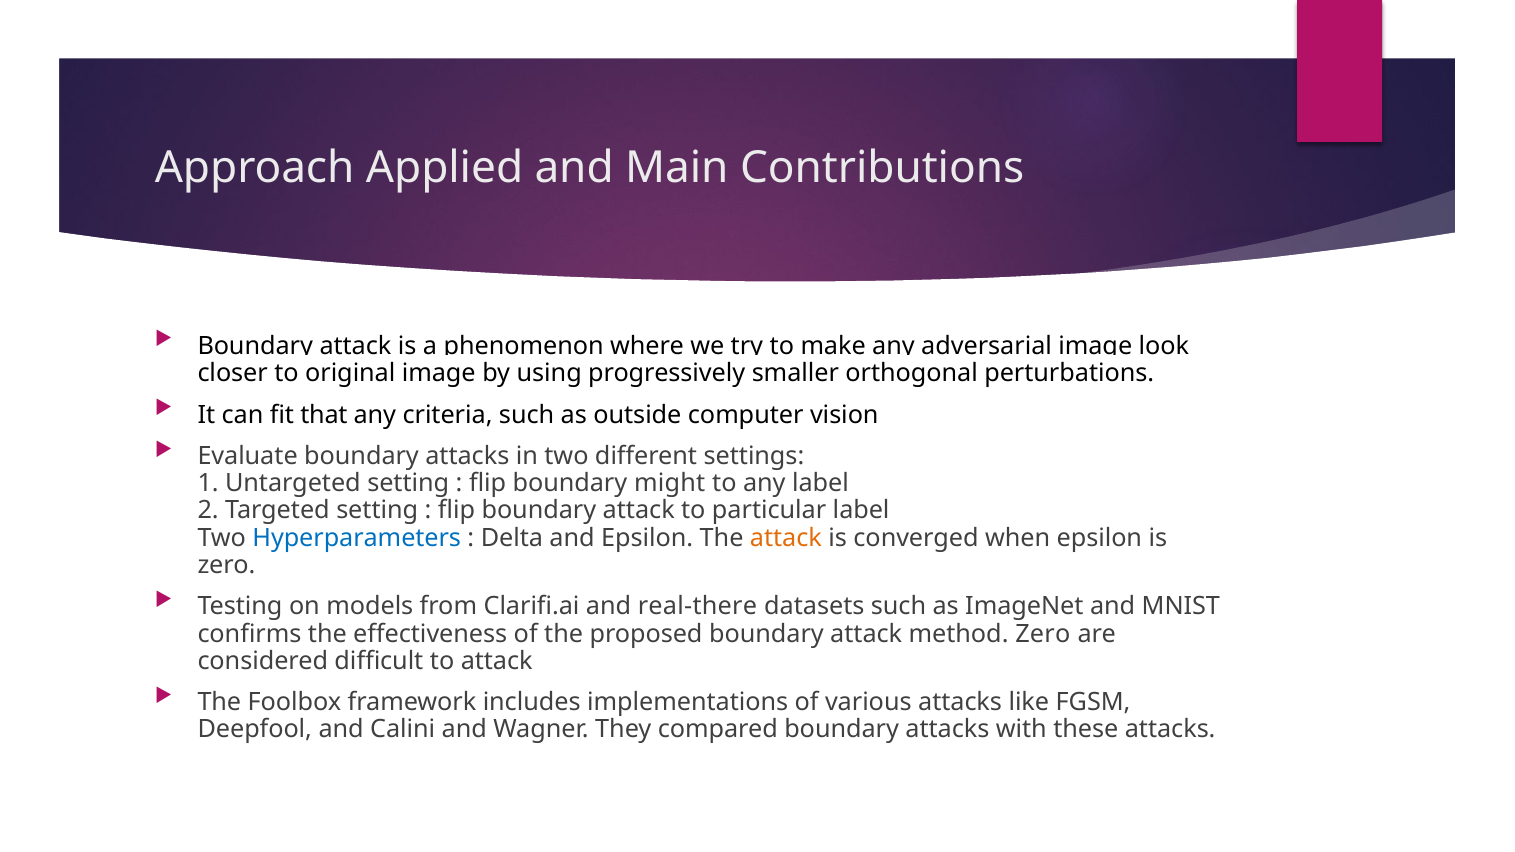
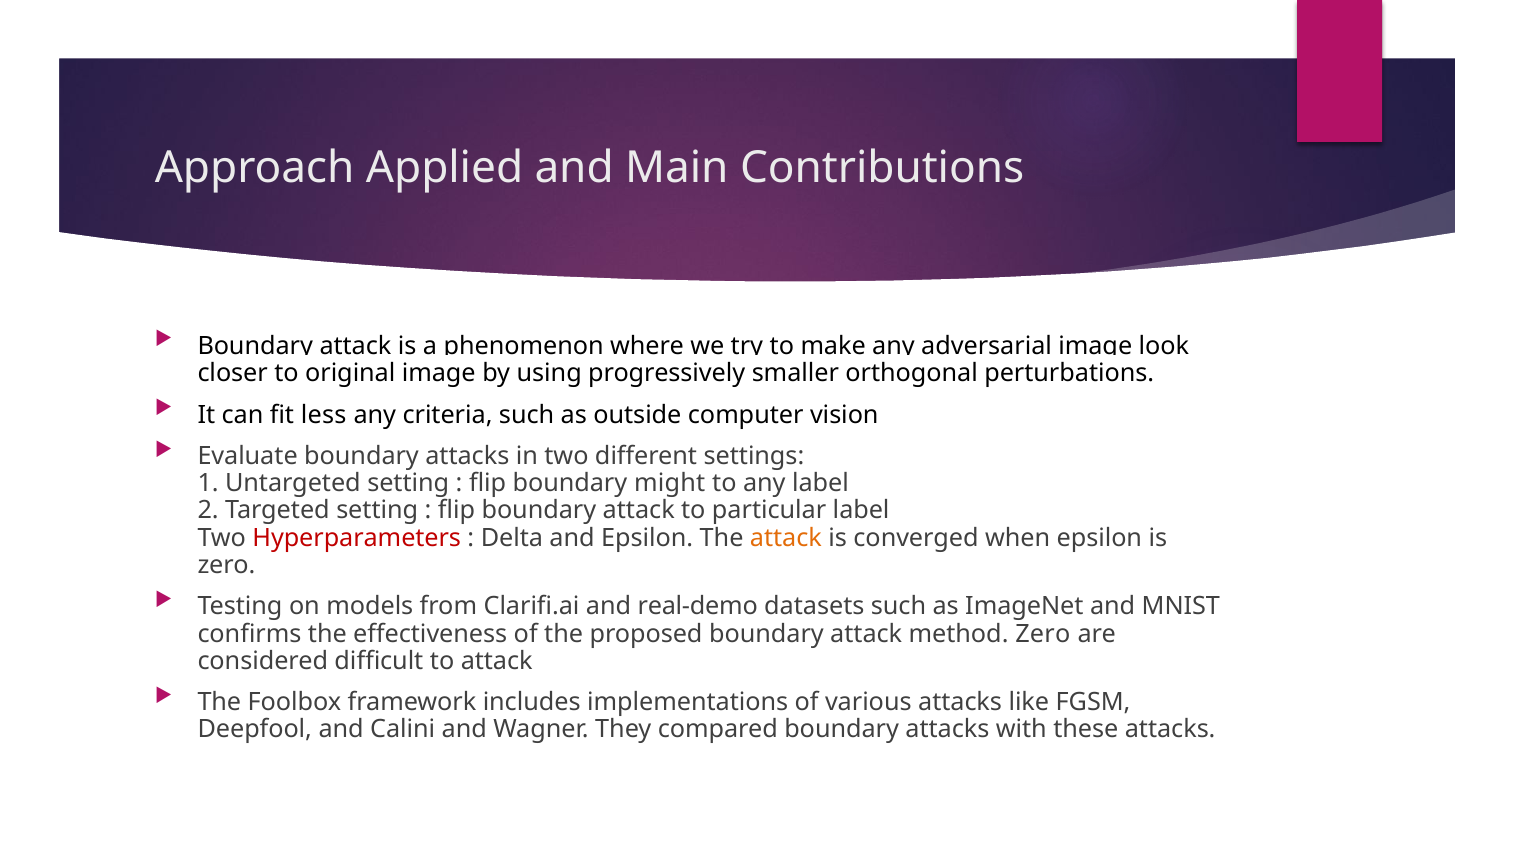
that: that -> less (324, 415)
Hyperparameters colour: blue -> red (357, 538)
real-there: real-there -> real-demo (698, 607)
